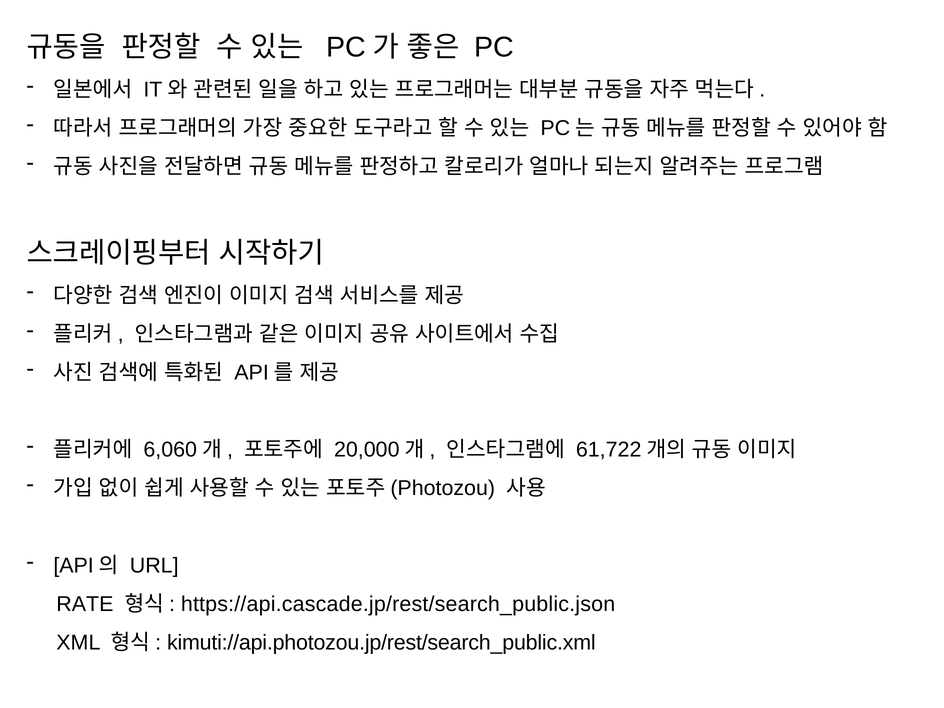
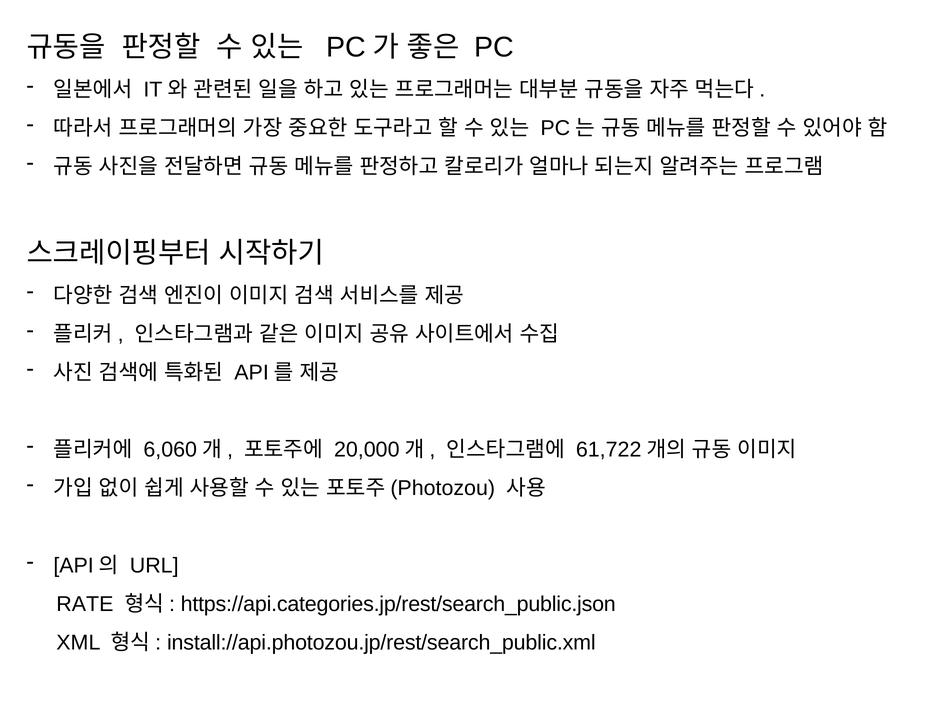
https://api.cascade.jp/rest/search_public.json: https://api.cascade.jp/rest/search_public.json -> https://api.categories.jp/rest/search_public.json (398, 604)
kimuti://api.photozou.jp/rest/search_public.xml: kimuti://api.photozou.jp/rest/search_public.xml -> install://api.photozou.jp/rest/search_public.xml (381, 643)
